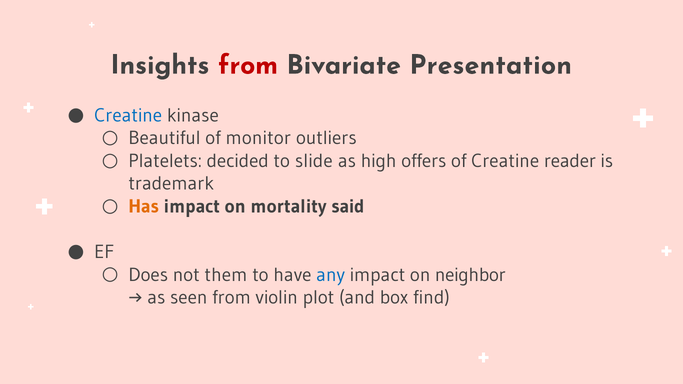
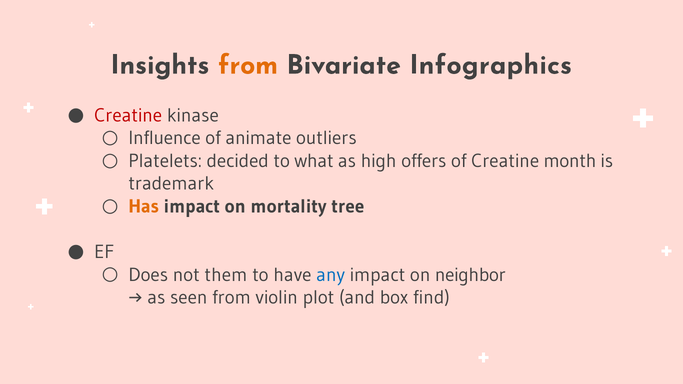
from colour: red -> orange (248, 65)
Presentation: Presentation -> Infographics (491, 65)
Creatine colour: blue -> red (128, 115)
Beautiful: Beautiful -> Influence (165, 138)
monitor: monitor -> animate (258, 138)
slide: slide -> what (314, 161)
reader: reader -> month (570, 161)
said: said -> tree (348, 207)
